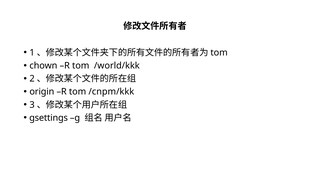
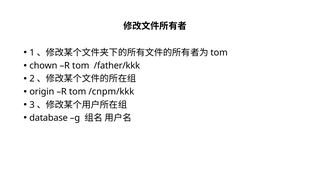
/world/kkk: /world/kkk -> /father/kkk (117, 65)
gsettings: gsettings -> database (49, 117)
